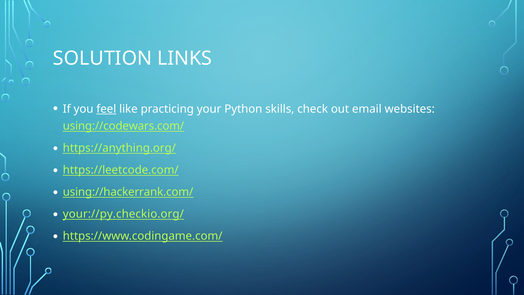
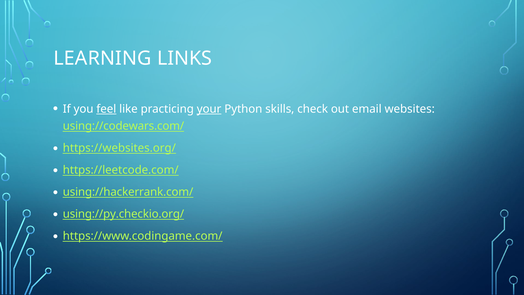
SOLUTION: SOLUTION -> LEARNING (102, 58)
your underline: none -> present (209, 109)
https://anything.org/: https://anything.org/ -> https://websites.org/ (119, 148)
your://py.checkio.org/: your://py.checkio.org/ -> using://py.checkio.org/ (123, 214)
